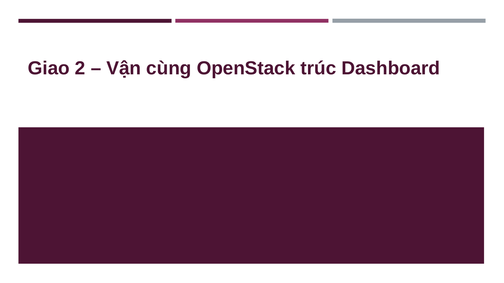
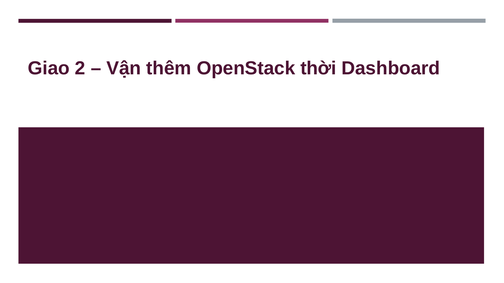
cùng: cùng -> thêm (169, 69)
trúc: trúc -> thời (318, 69)
